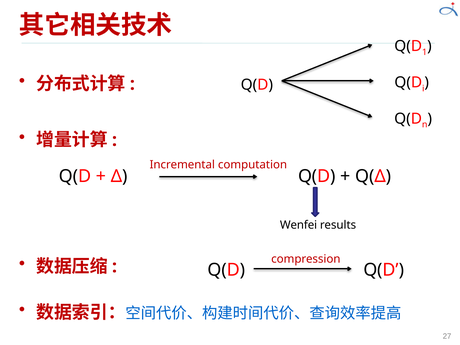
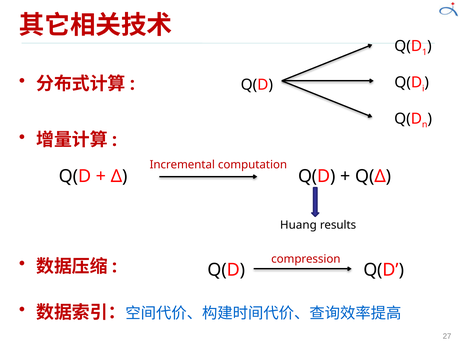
Wenfei: Wenfei -> Huang (298, 225)
